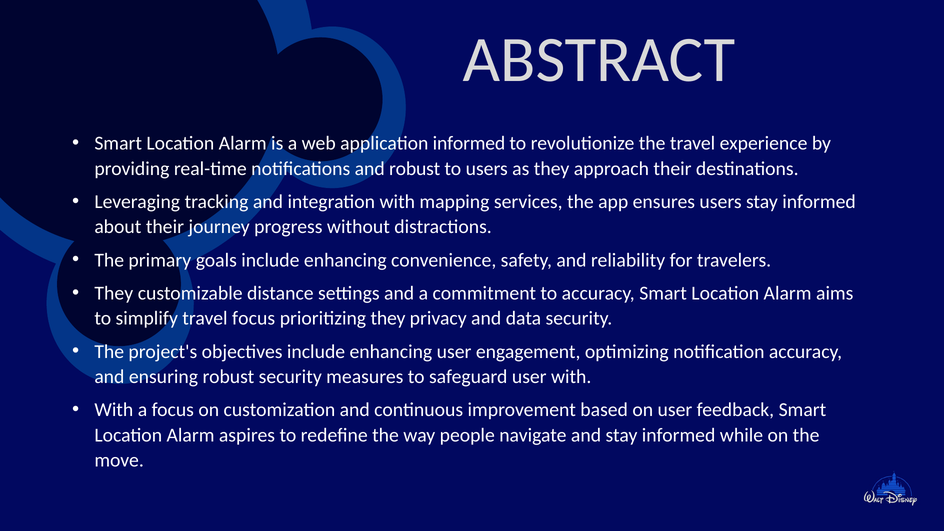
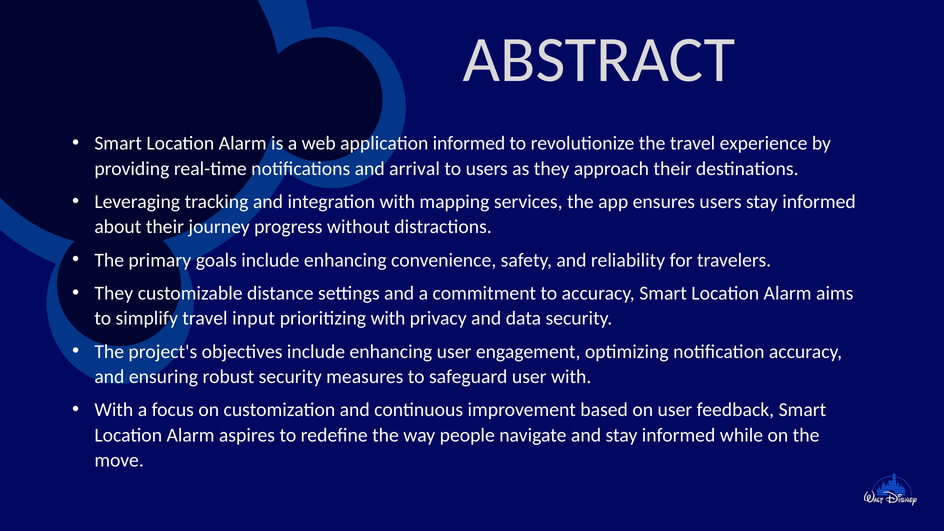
and robust: robust -> arrival (415, 169)
travel focus: focus -> input (254, 318)
prioritizing they: they -> with (388, 318)
